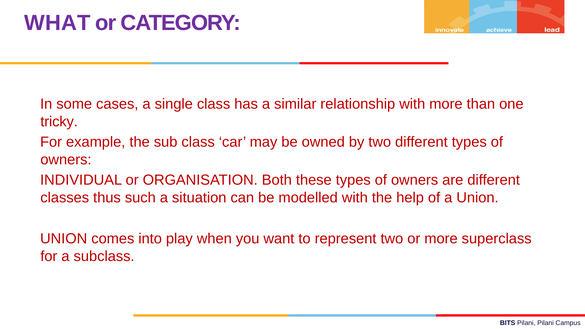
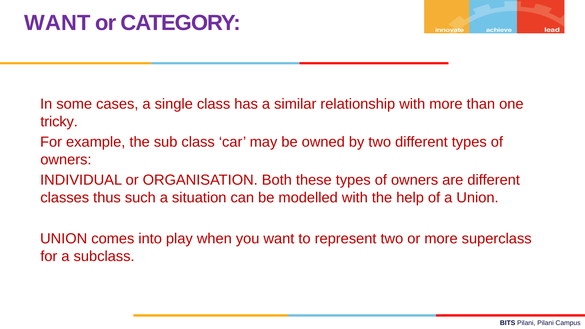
WHAT: WHAT -> WANT (57, 23)
